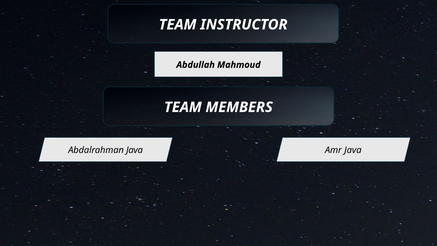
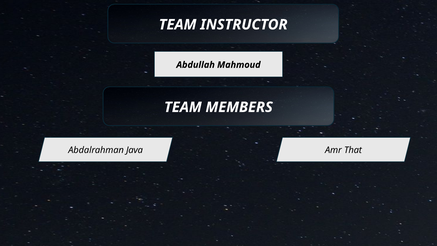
Amr Java: Java -> That (353, 150)
